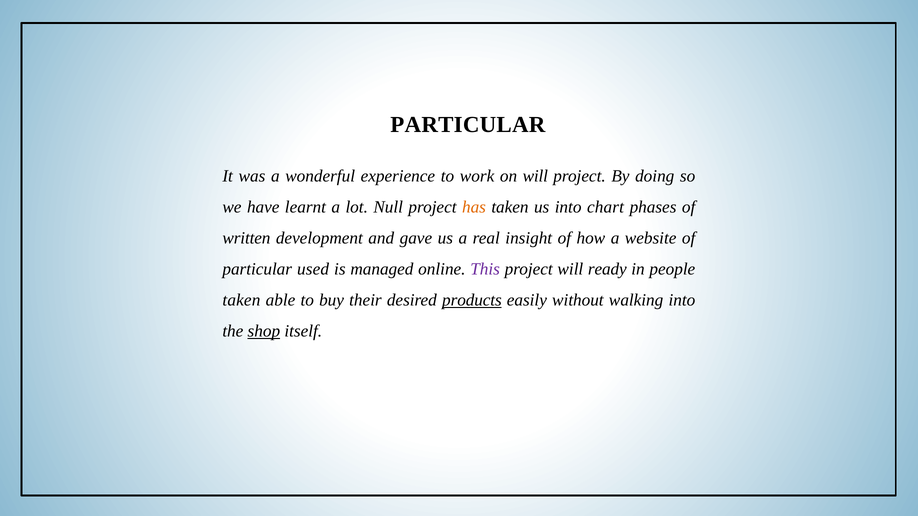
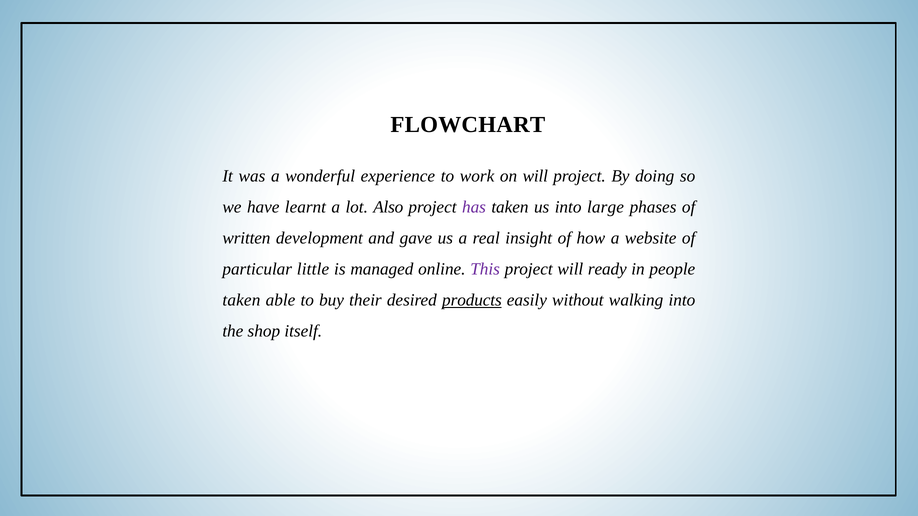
PARTICULAR: PARTICULAR -> FLOWCHART (468, 125)
Null: Null -> Also (388, 207)
has colour: orange -> purple (474, 207)
chart: chart -> large (606, 207)
used: used -> little (313, 269)
shop underline: present -> none (264, 331)
